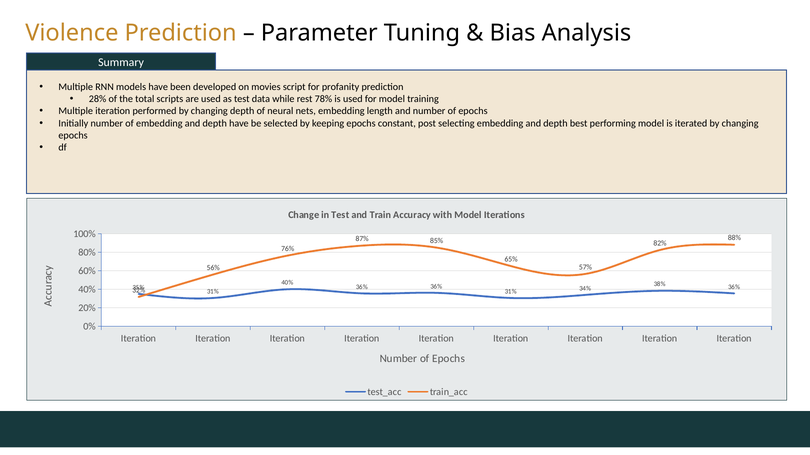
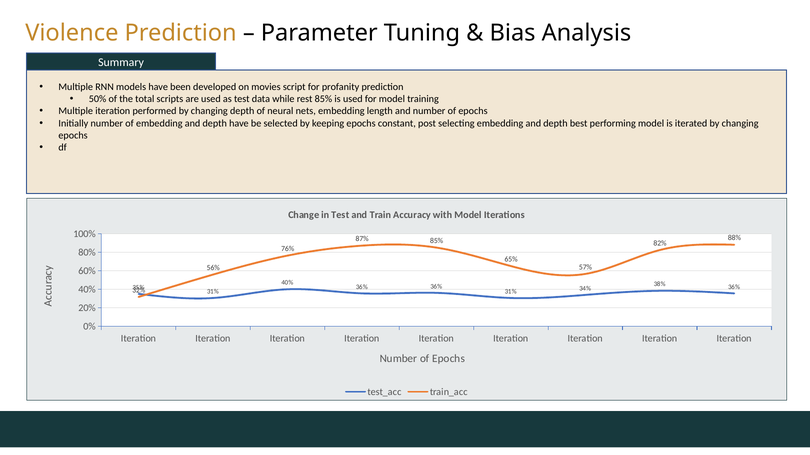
28%: 28% -> 50% (98, 99)
rest 78%: 78% -> 85% (323, 99)
